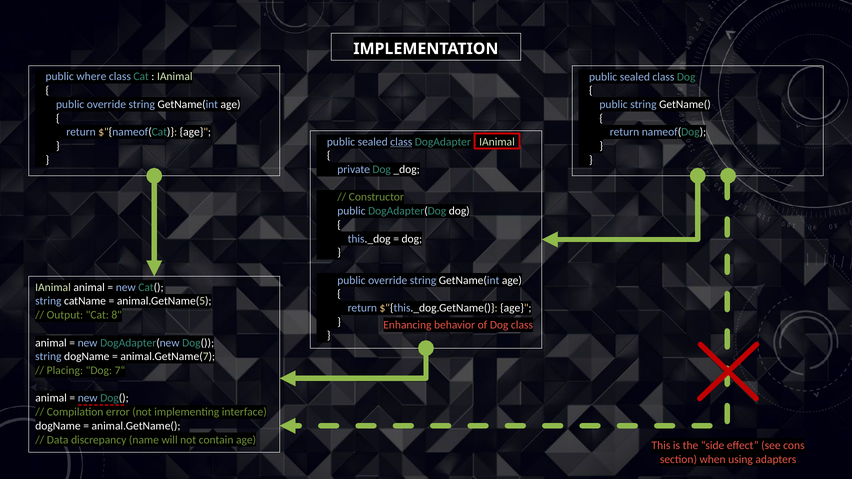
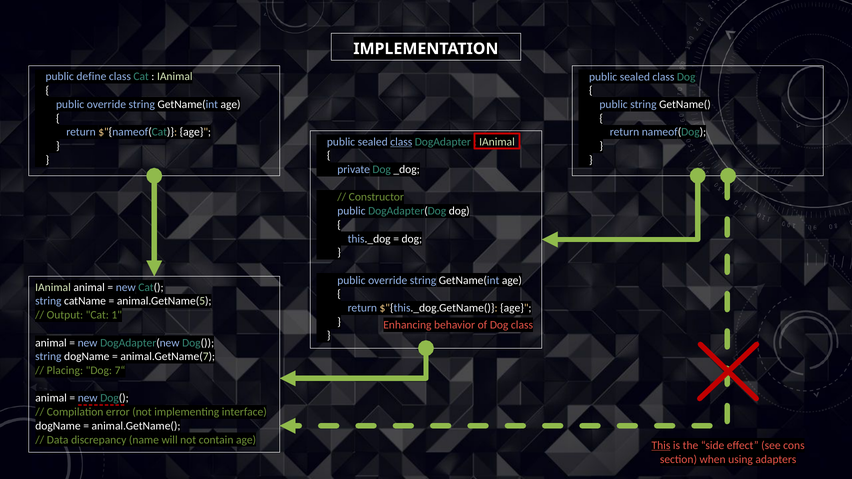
where: where -> define (91, 77)
8: 8 -> 1 (117, 315)
This underline: none -> present (661, 446)
